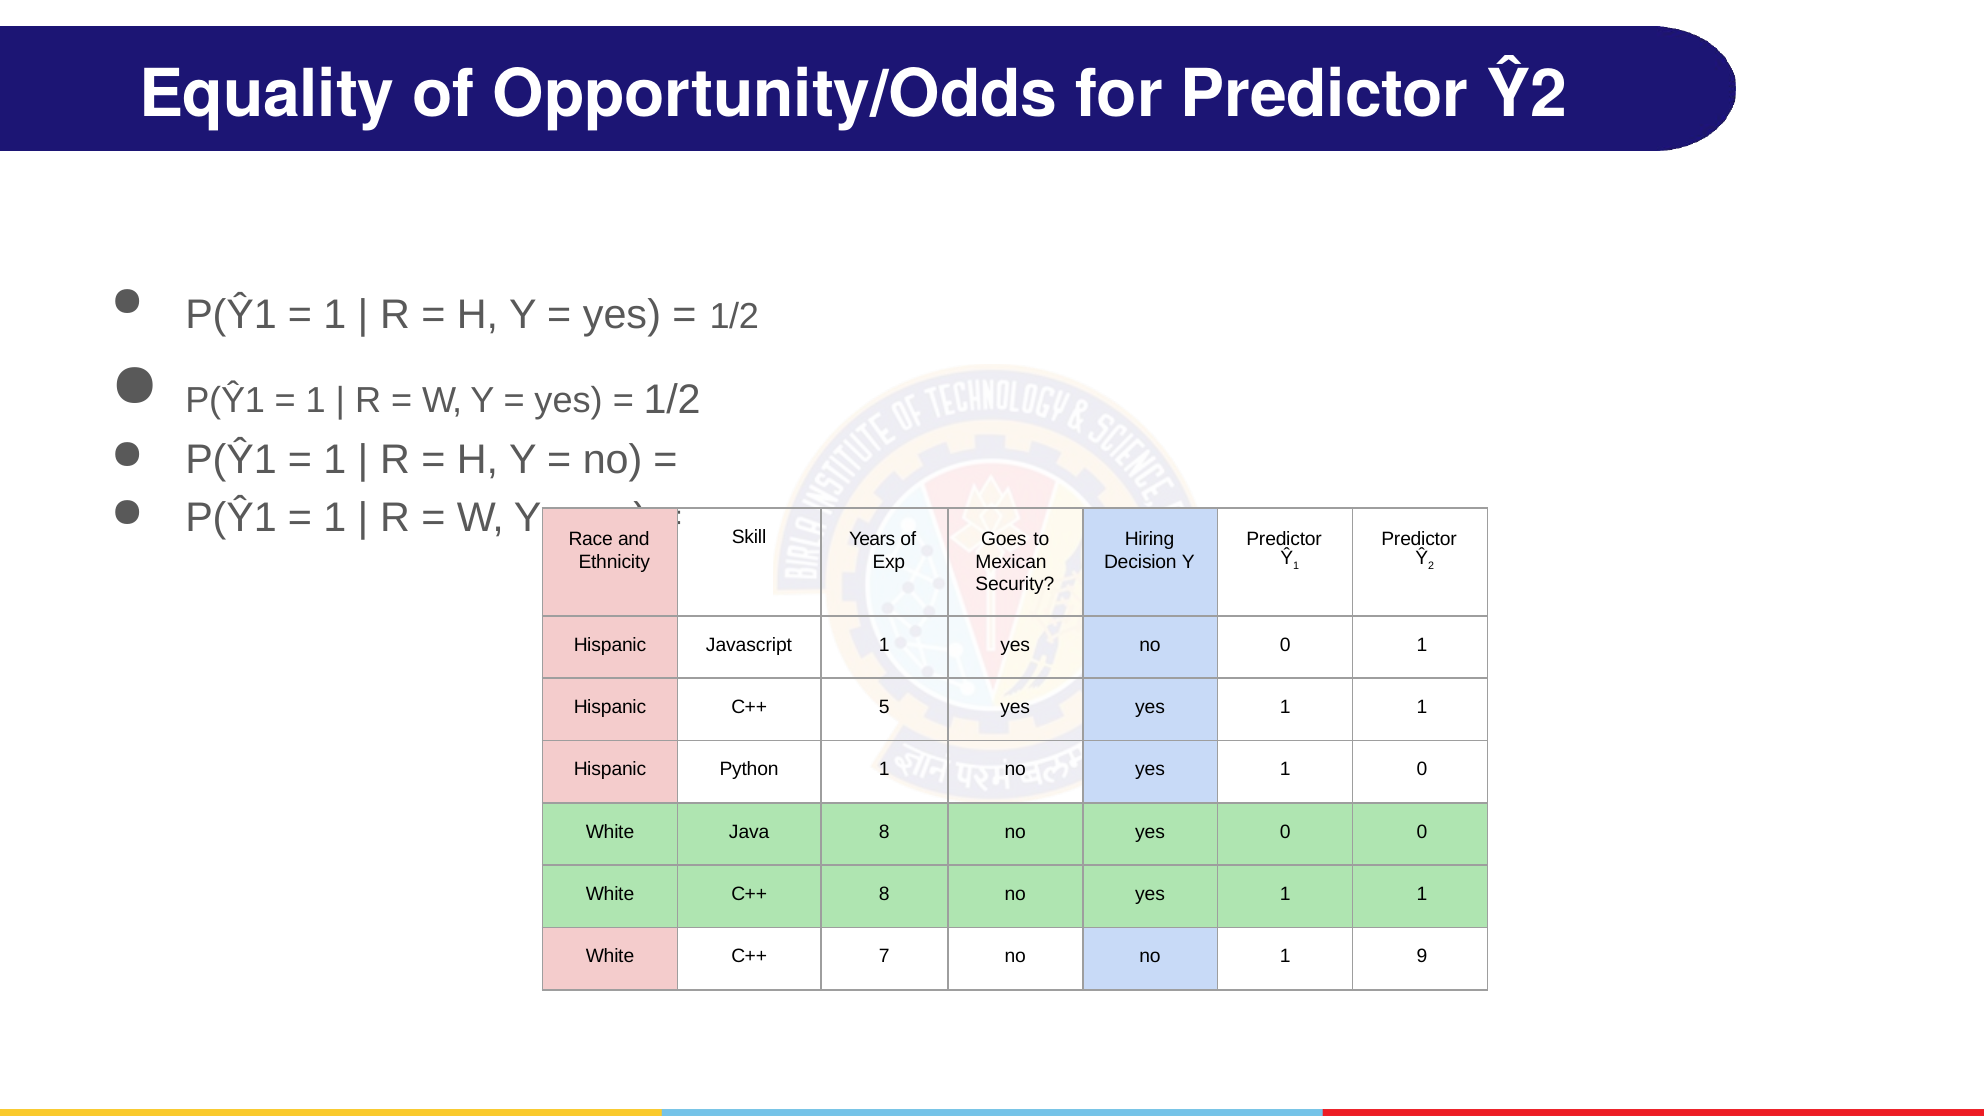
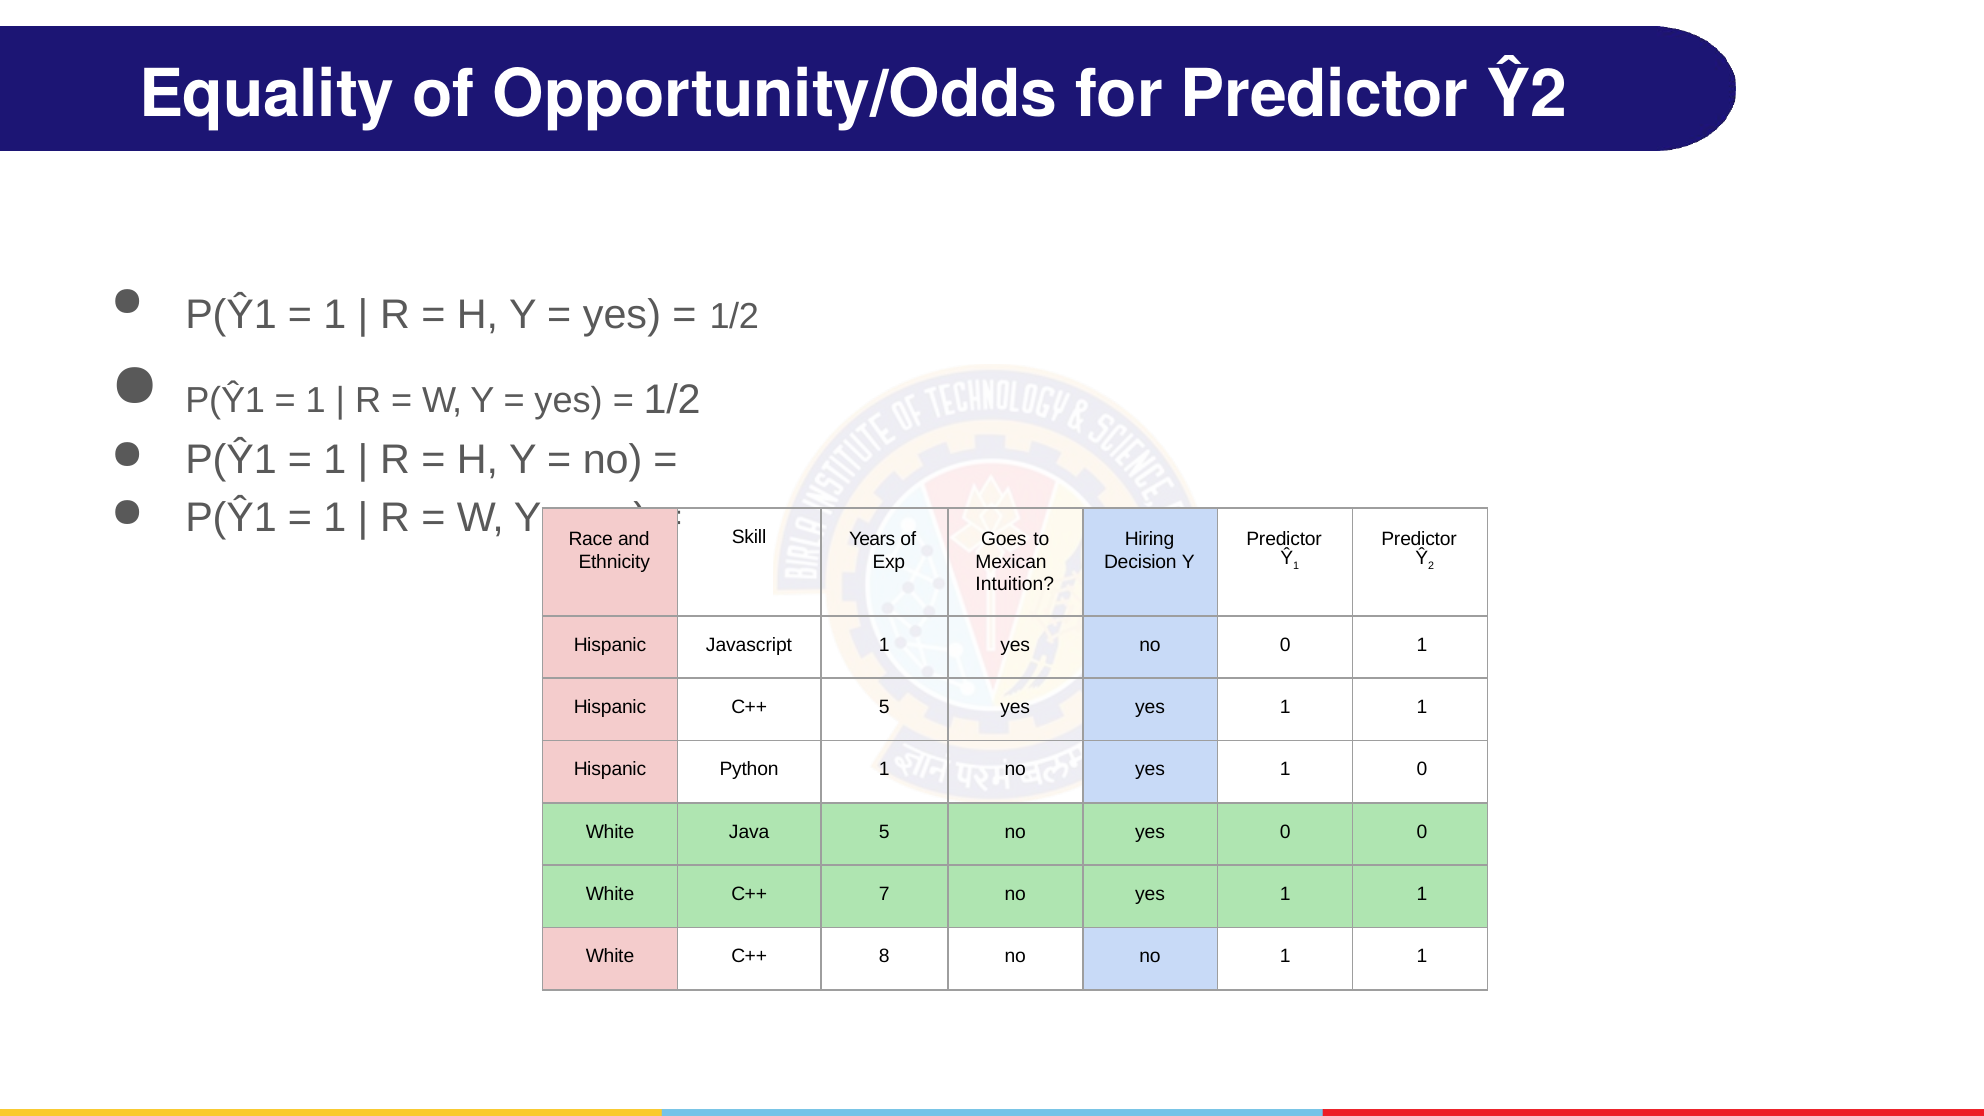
Security: Security -> Intuition (1015, 584)
Java 8: 8 -> 5 (884, 832)
C++ 8: 8 -> 7 (884, 894)
7: 7 -> 8 (884, 956)
no 1 9: 9 -> 1 (1422, 956)
